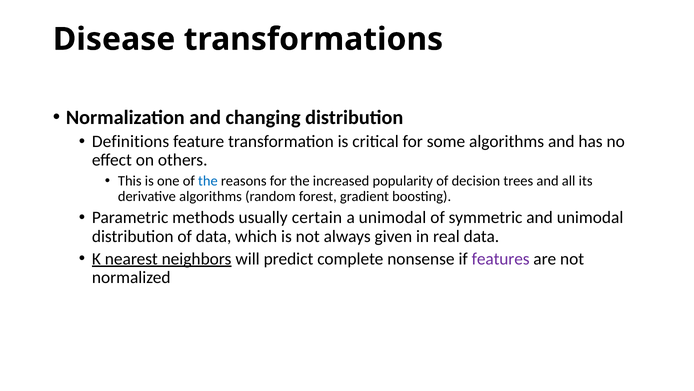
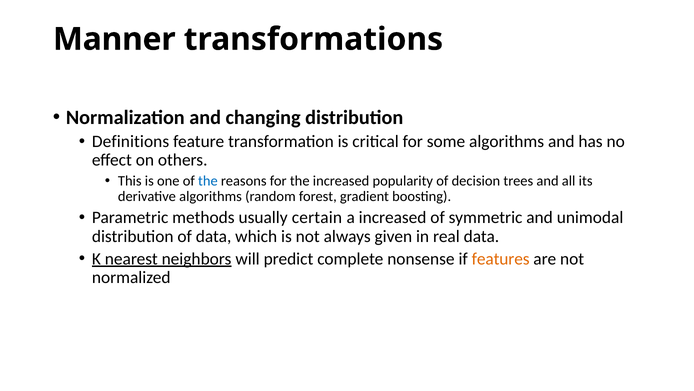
Disease: Disease -> Manner (114, 39)
a unimodal: unimodal -> increased (393, 217)
features colour: purple -> orange (501, 258)
